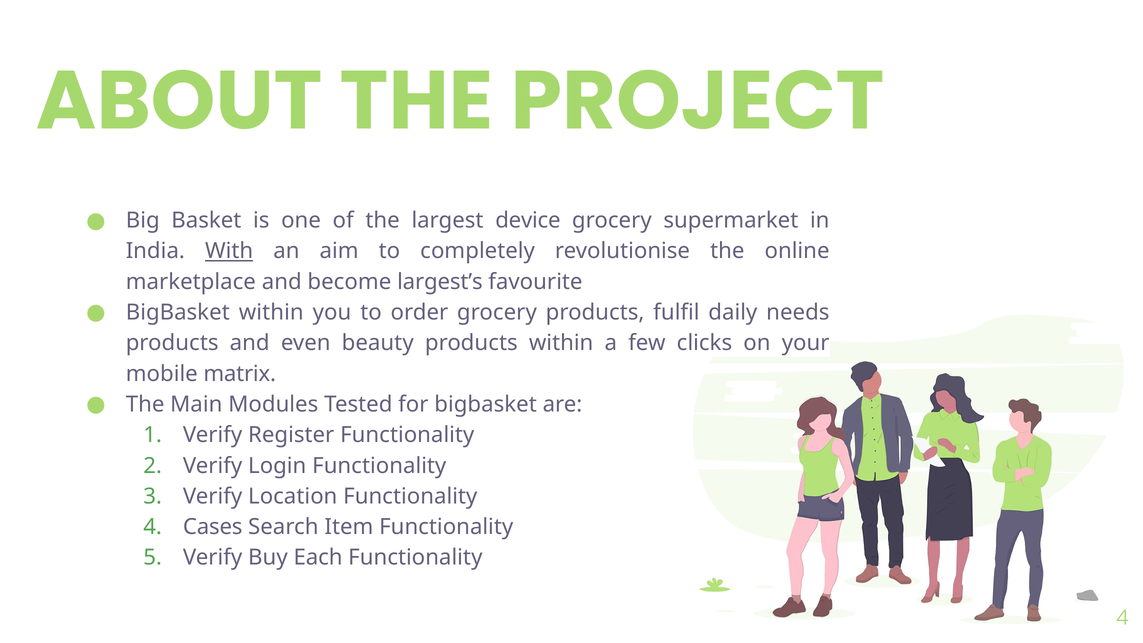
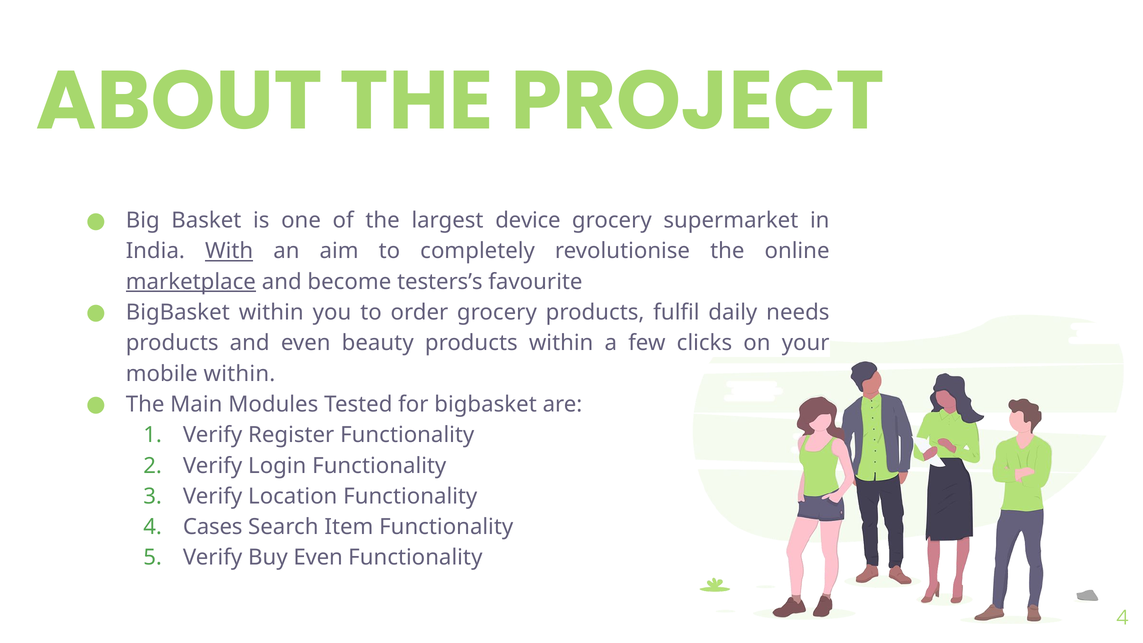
marketplace underline: none -> present (191, 282)
largest’s: largest’s -> testers’s (440, 282)
mobile matrix: matrix -> within (239, 374)
Buy Each: Each -> Even (318, 558)
